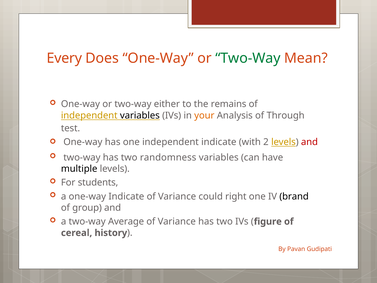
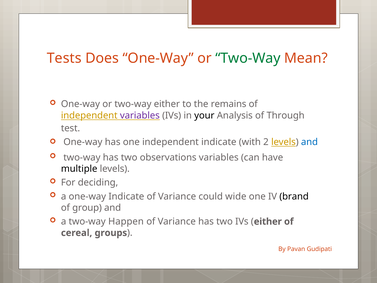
Every: Every -> Tests (64, 58)
variables colour: black -> purple (140, 115)
your colour: orange -> black (204, 115)
and colour: red -> blue (309, 142)
randomness: randomness -> observations (168, 157)
students: students -> deciding (98, 182)
right: right -> wide (236, 196)
Average: Average -> Happen (126, 221)
figure: figure -> either (268, 221)
history: history -> groups (111, 233)
